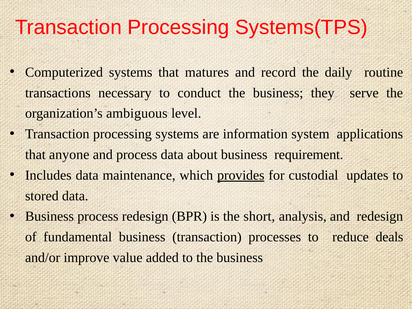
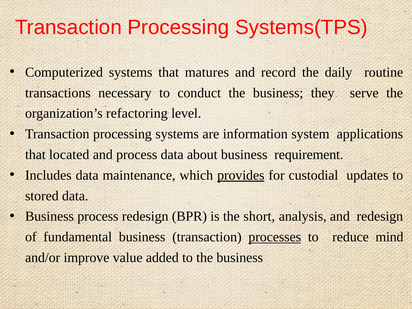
ambiguous: ambiguous -> refactoring (137, 113)
anyone: anyone -> located (69, 155)
processes underline: none -> present (275, 237)
deals: deals -> mind (389, 237)
